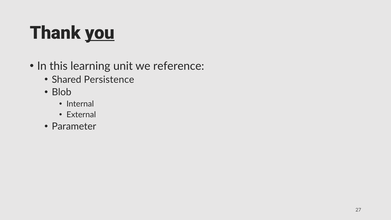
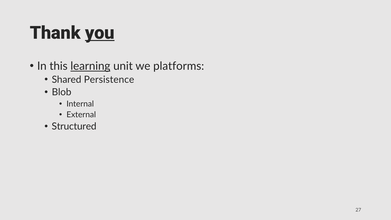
learning underline: none -> present (90, 66)
reference: reference -> platforms (179, 66)
Parameter: Parameter -> Structured (74, 126)
